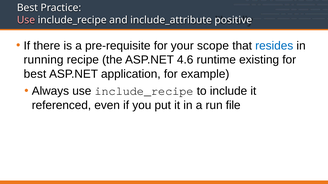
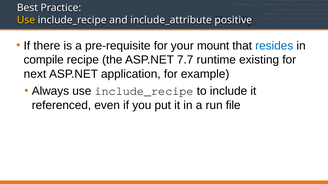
Use colour: pink -> yellow (26, 20)
scope: scope -> mount (213, 46)
running: running -> compile (44, 60)
4.6: 4.6 -> 7.7 (185, 60)
best: best -> next (35, 74)
